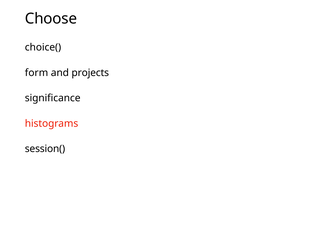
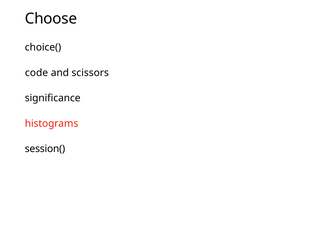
form: form -> code (37, 73)
projects: projects -> scissors (90, 73)
